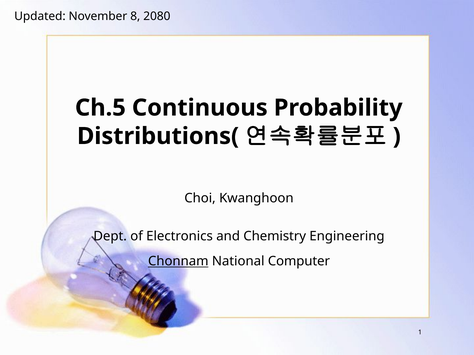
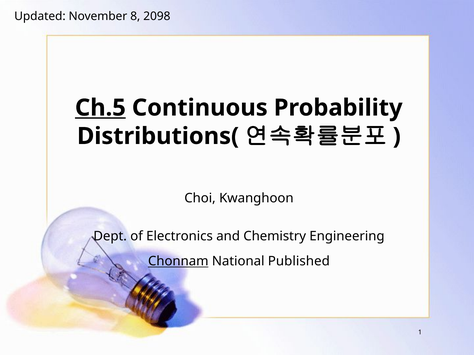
2080: 2080 -> 2098 (157, 16)
Ch.5 underline: none -> present (100, 108)
Computer: Computer -> Published (299, 262)
